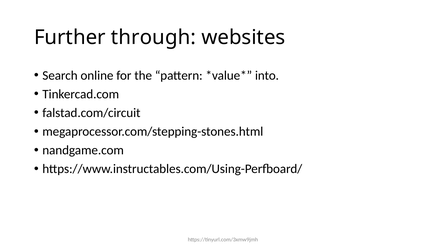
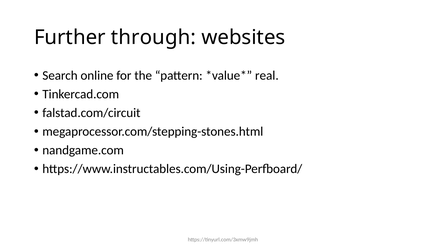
into: into -> real (267, 75)
